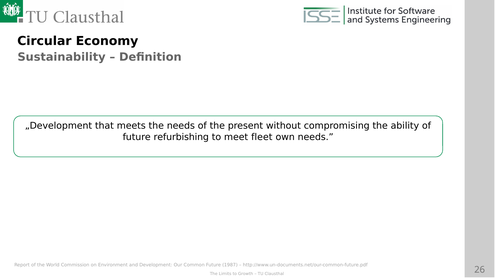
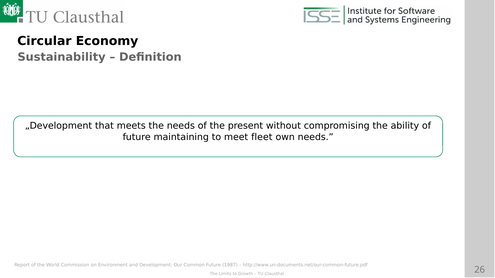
refurbishing: refurbishing -> maintaining (181, 137)
